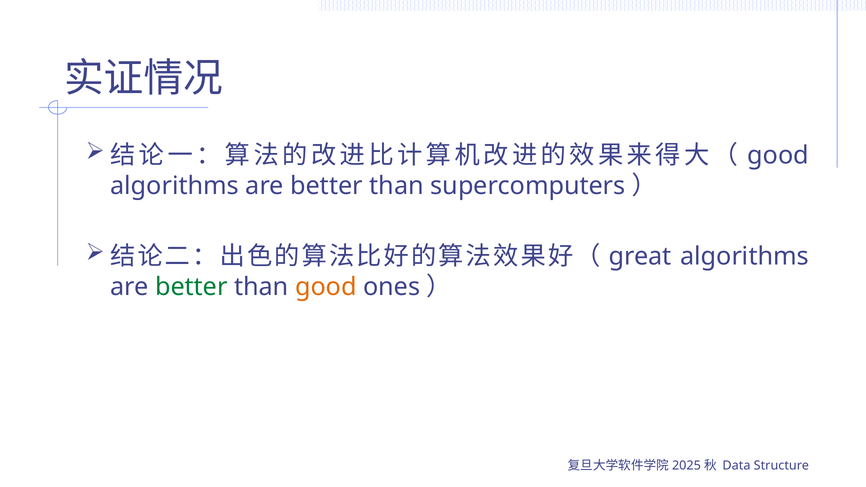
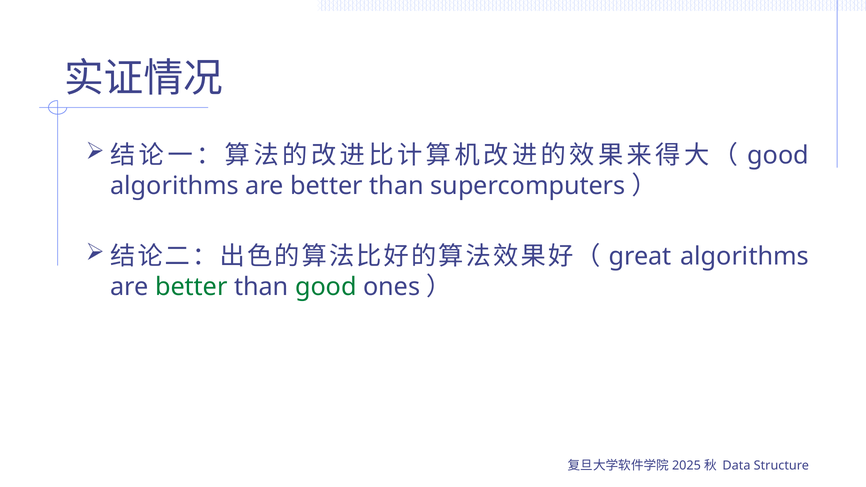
good colour: orange -> green (326, 287)
